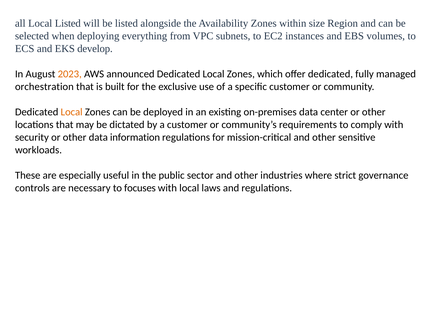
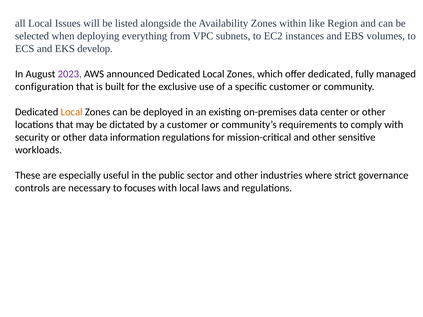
Local Listed: Listed -> Issues (68, 23)
size: size -> like (317, 23)
2023 colour: orange -> purple (70, 74)
orchestration: orchestration -> configuration (44, 87)
